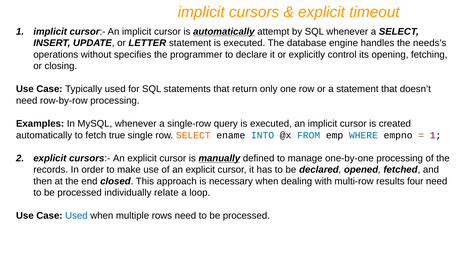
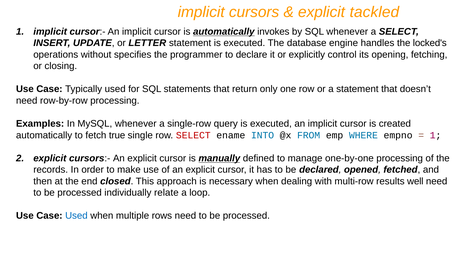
timeout: timeout -> tackled (374, 12)
attempt: attempt -> invokes (273, 32)
needs's: needs's -> locked's (430, 43)
SELECT colour: orange -> red (193, 135)
four: four -> well (415, 181)
